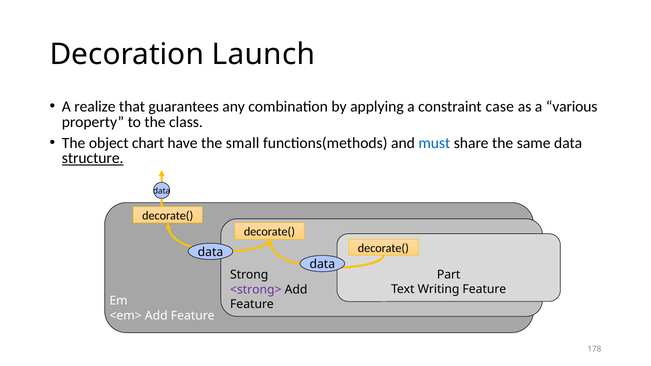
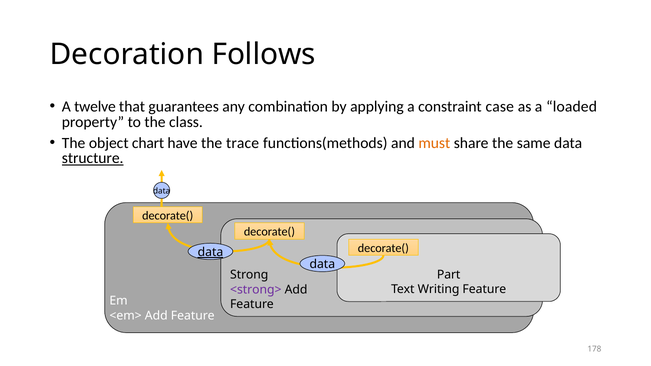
Launch: Launch -> Follows (264, 55)
realize: realize -> twelve (95, 107)
various: various -> loaded (572, 107)
small: small -> trace (243, 143)
must colour: blue -> orange (434, 143)
data underline: none -> present (210, 252)
